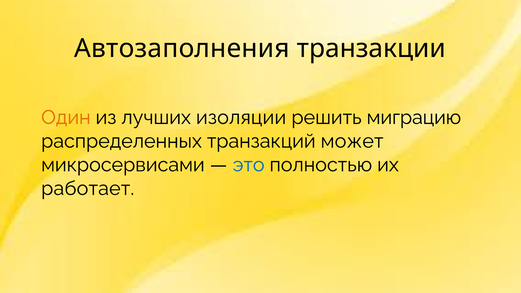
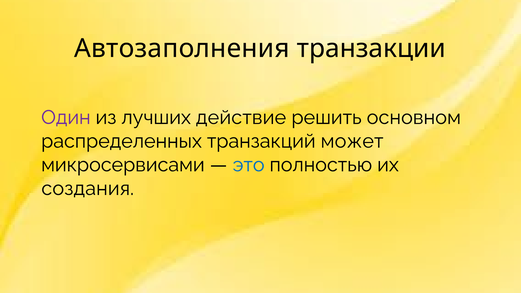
Один colour: orange -> purple (66, 117)
изоляции: изоляции -> действие (241, 117)
миграцию: миграцию -> основном (414, 117)
работает: работает -> создания (88, 188)
